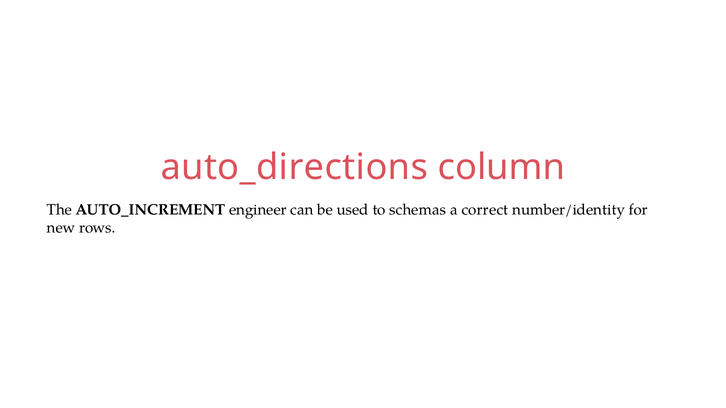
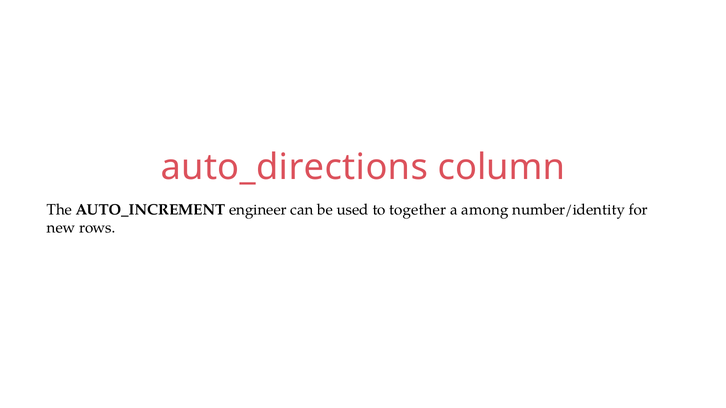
schemas: schemas -> together (418, 210)
correct: correct -> among (485, 210)
